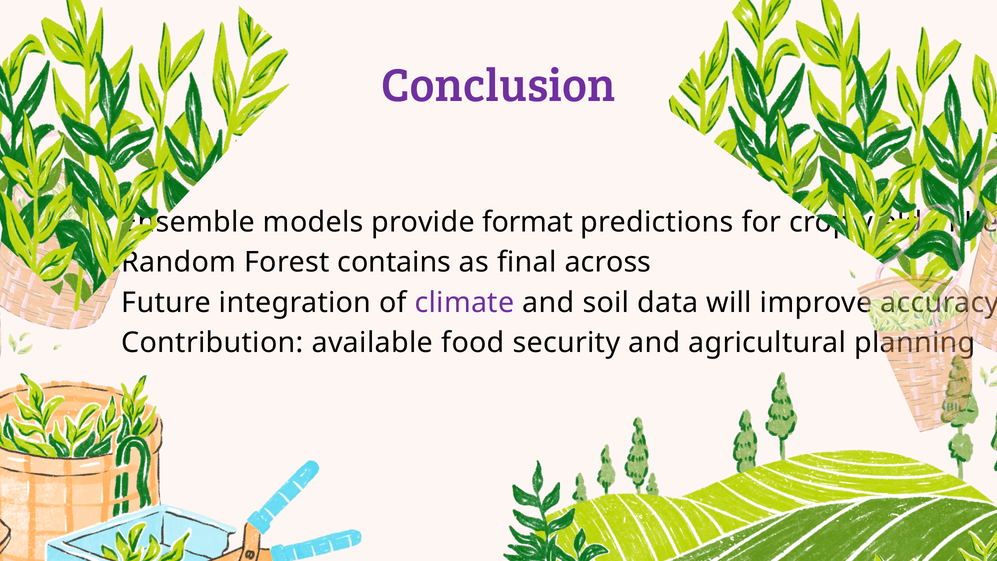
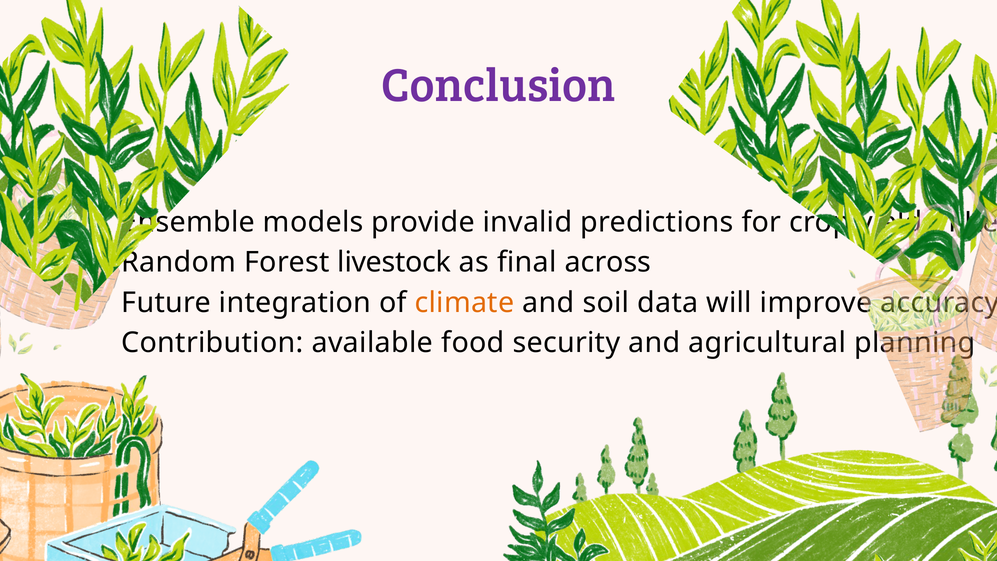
format: format -> invalid (527, 222)
contains: contains -> livestock (394, 262)
climate colour: purple -> orange (464, 302)
